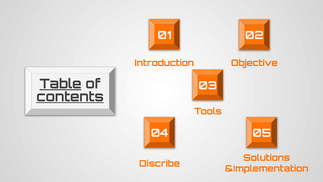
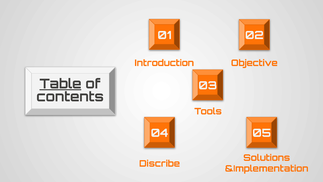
contents underline: present -> none (70, 97)
